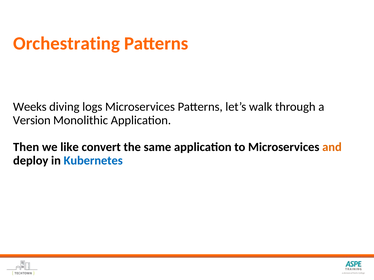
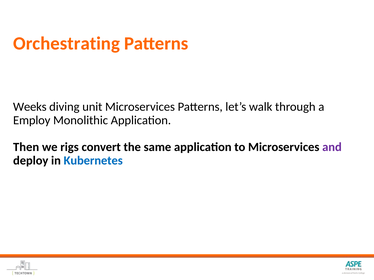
logs: logs -> unit (92, 107)
Version: Version -> Employ (32, 120)
like: like -> rigs (70, 147)
and colour: orange -> purple (332, 147)
